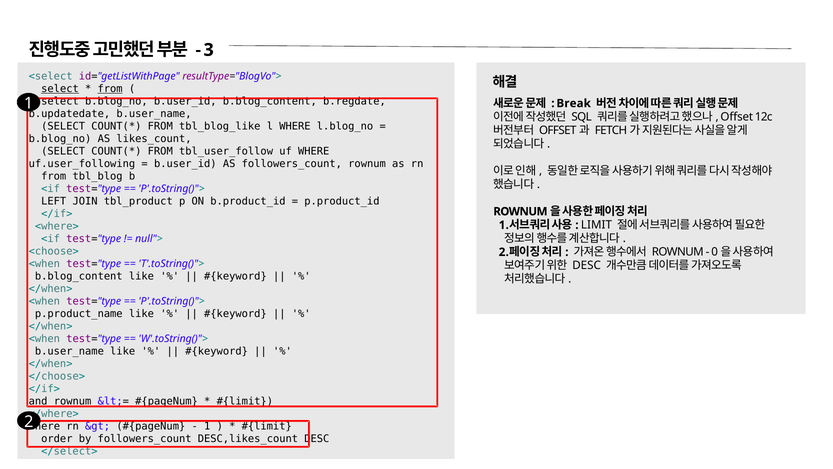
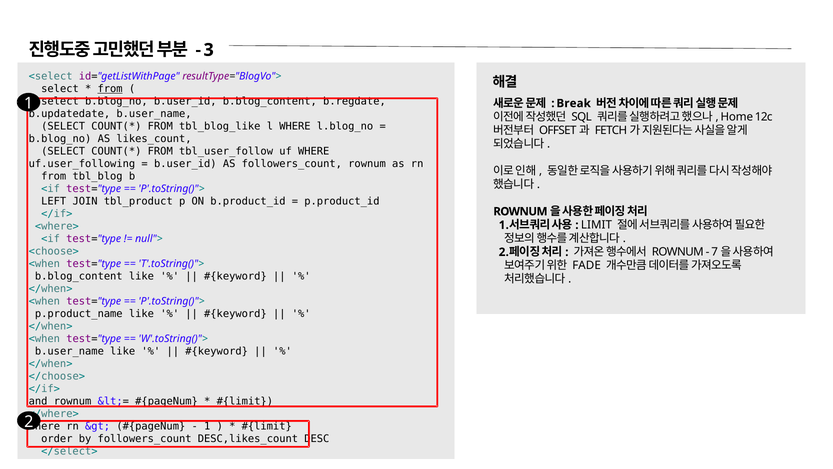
select underline: present -> none (60, 89)
Offset: Offset -> Home (737, 117)
0: 0 -> 7 (715, 252)
DESC: DESC -> FADE (587, 265)
